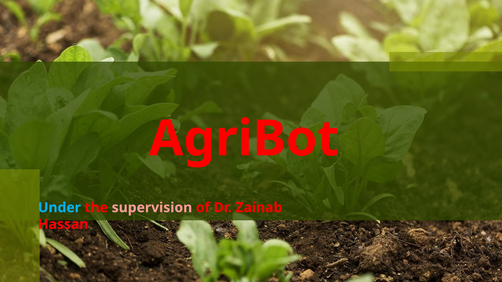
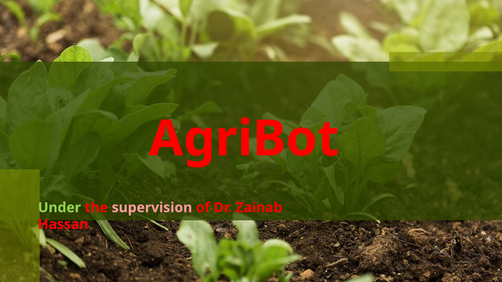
Under colour: light blue -> light green (59, 208)
